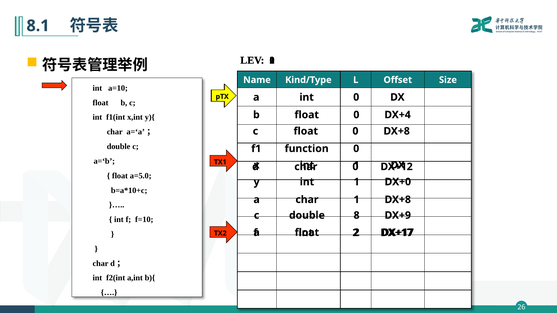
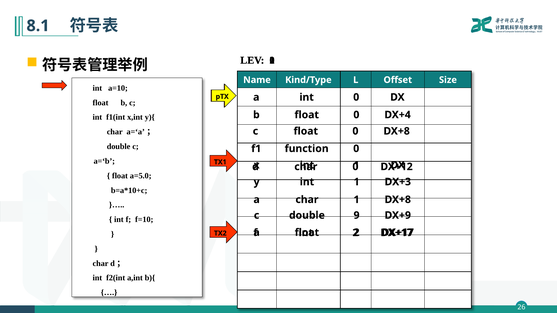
DX+0: DX+0 -> DX+3 (398, 182)
8: 8 -> 9 (357, 216)
